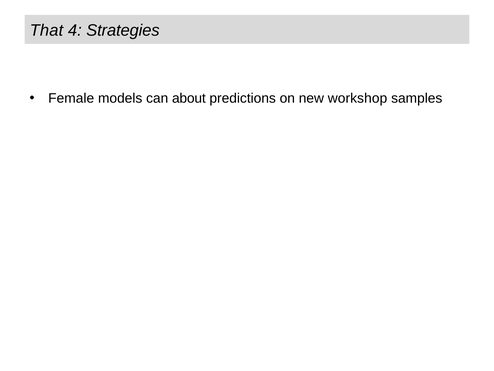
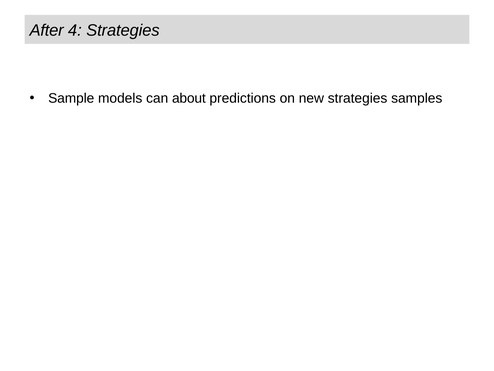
That: That -> After (47, 30)
Female: Female -> Sample (71, 98)
new workshop: workshop -> strategies (358, 98)
